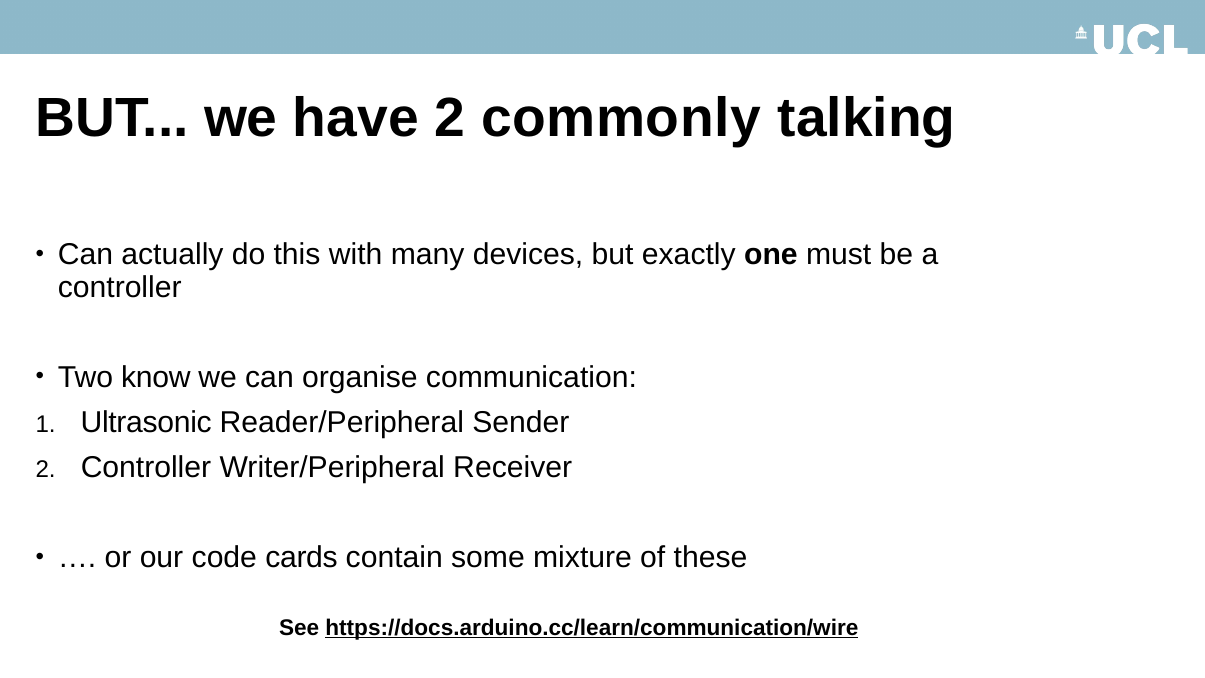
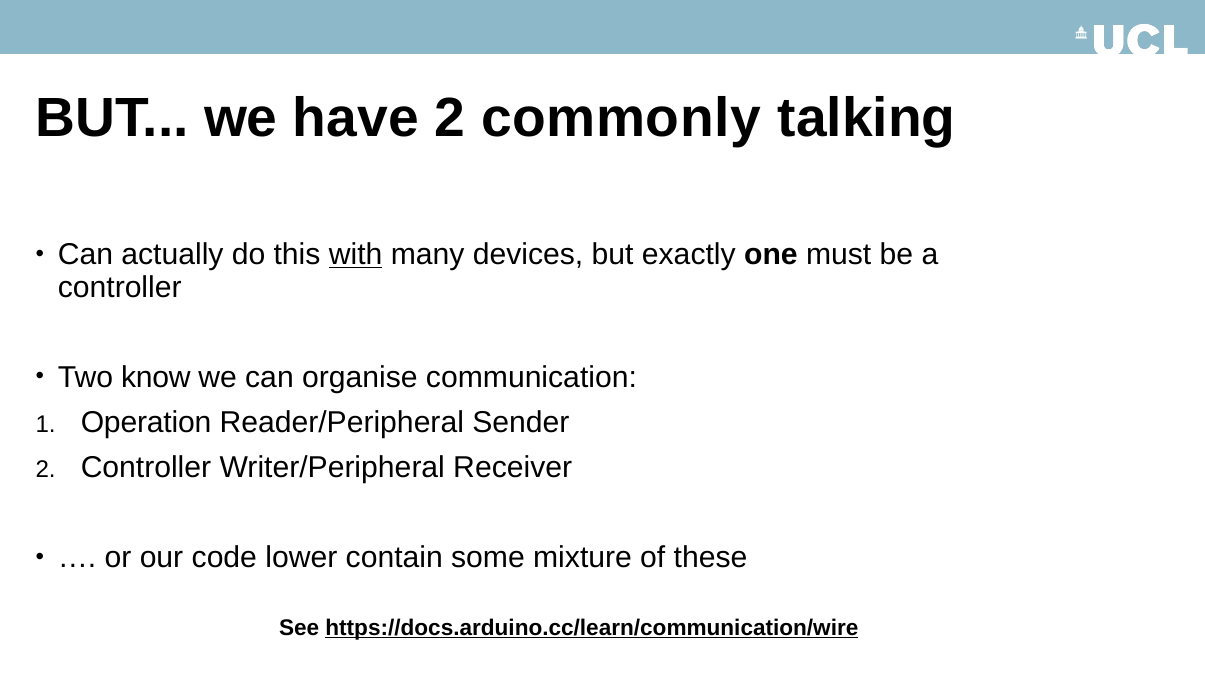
with underline: none -> present (356, 254)
Ultrasonic: Ultrasonic -> Operation (146, 422)
cards: cards -> lower (301, 557)
